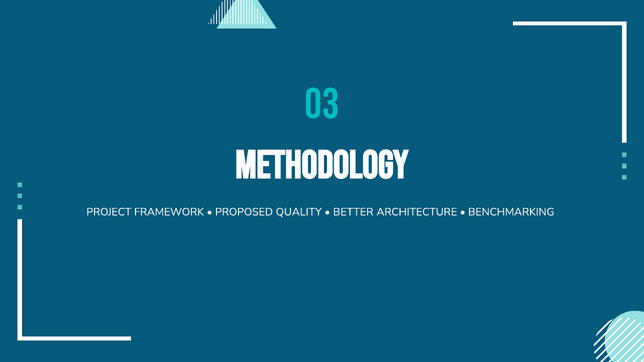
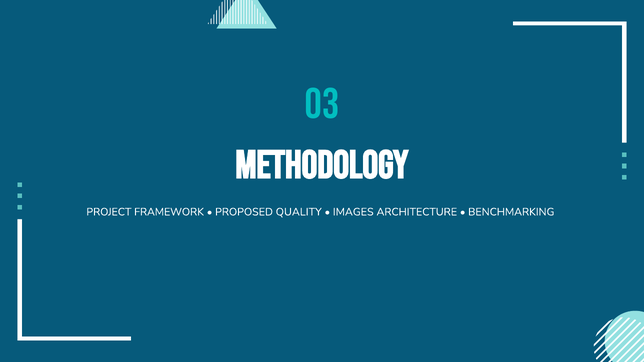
BETTER: BETTER -> IMAGES (353, 212)
